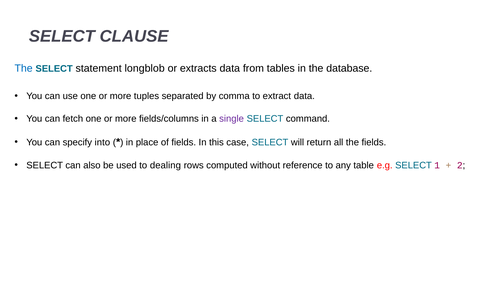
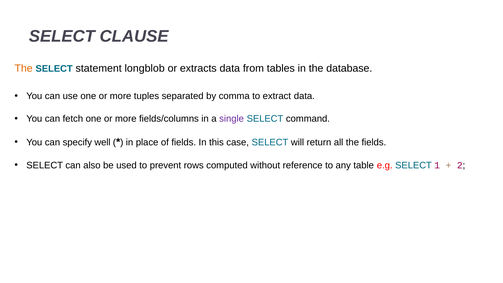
The colour: blue -> orange (24, 68)
into: into -> well (102, 142)
dealing: dealing -> prevent (165, 165)
